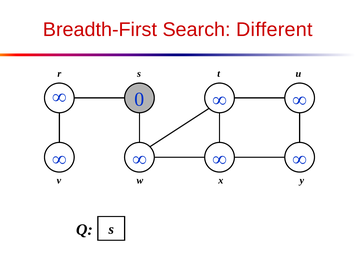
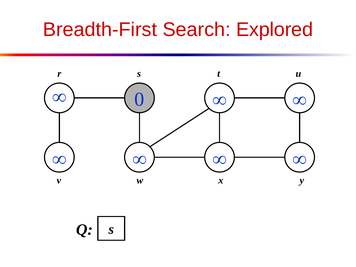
Different: Different -> Explored (275, 30)
